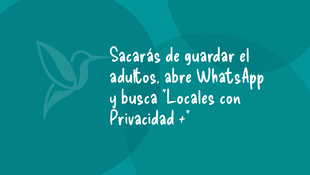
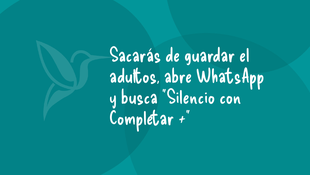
Locales: Locales -> Silencio (189, 97)
Privacidad: Privacidad -> Completar (142, 118)
